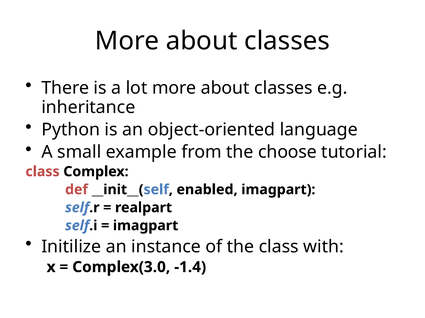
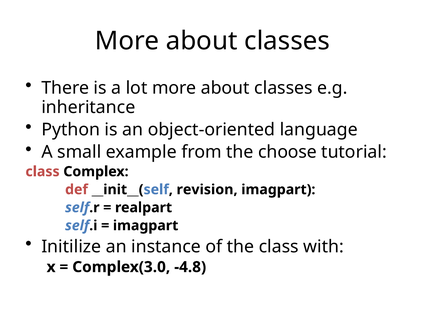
enabled: enabled -> revision (207, 190)
-1.4: -1.4 -> -4.8 (190, 268)
